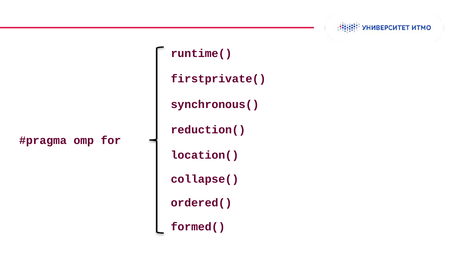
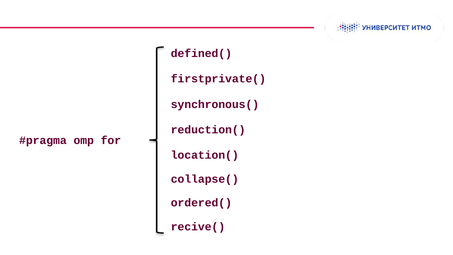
runtime(: runtime( -> defined( (201, 53)
formed(: formed( -> recive( (198, 227)
